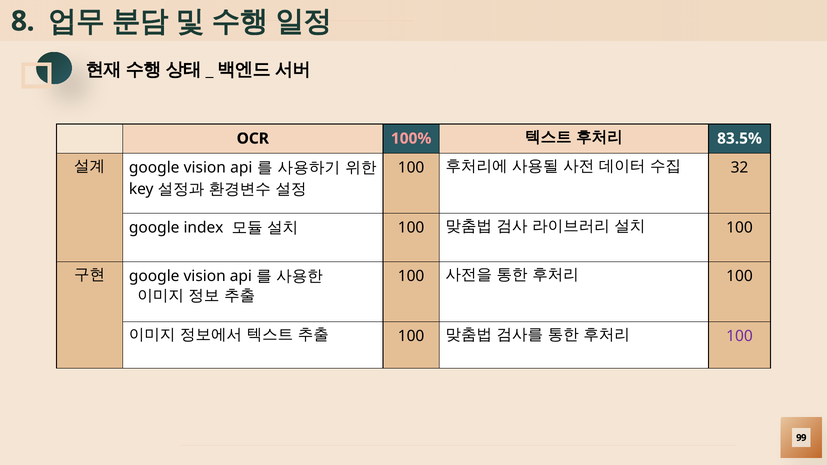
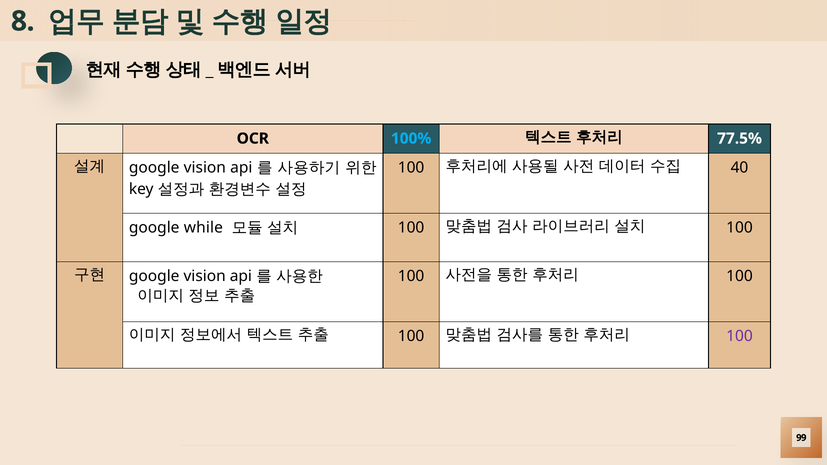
100% colour: pink -> light blue (411, 139)
83.5%: 83.5% -> 77.5% (740, 139)
32: 32 -> 40 (740, 168)
index: index -> while (203, 228)
